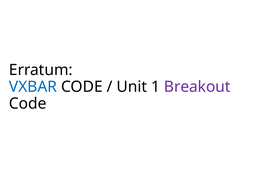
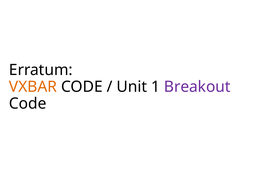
VXBAR colour: blue -> orange (33, 86)
